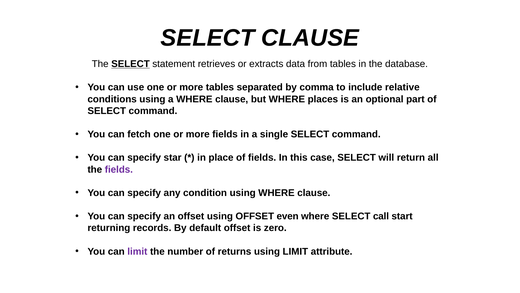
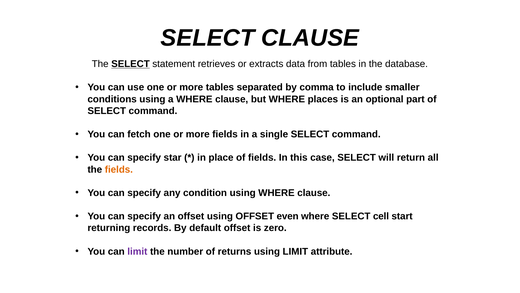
relative: relative -> smaller (402, 87)
fields colour: purple -> orange (119, 169)
call: call -> cell (381, 216)
